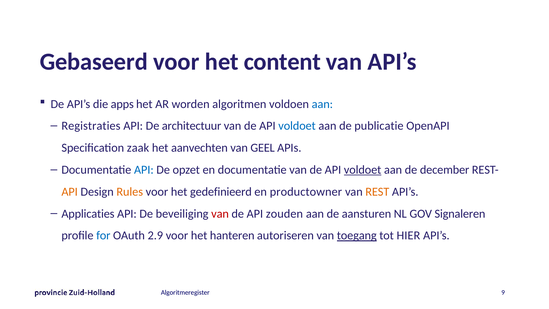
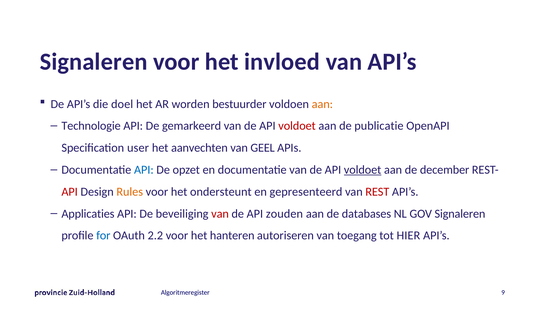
Gebaseerd: Gebaseerd -> Signaleren (94, 62)
content: content -> invloed (282, 62)
apps: apps -> doel (122, 104)
algoritmen: algoritmen -> bestuurder (239, 104)
aan colour: blue -> orange (322, 104)
Registraties: Registraties -> Technologie (91, 126)
architectuur: architectuur -> gemarkeerd (192, 126)
voldoet colour: blue -> red (297, 126)
zaak: zaak -> user (138, 148)
API colour: orange -> red (70, 192)
gedefinieerd: gedefinieerd -> ondersteunt (221, 192)
productowner: productowner -> gepresenteerd (306, 192)
REST colour: orange -> red (377, 192)
aansturen: aansturen -> databases (366, 214)
2.9: 2.9 -> 2.2 (155, 235)
toegang underline: present -> none (357, 235)
